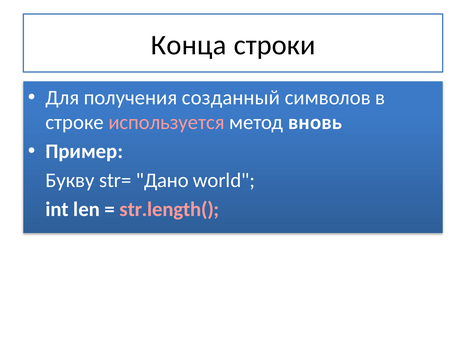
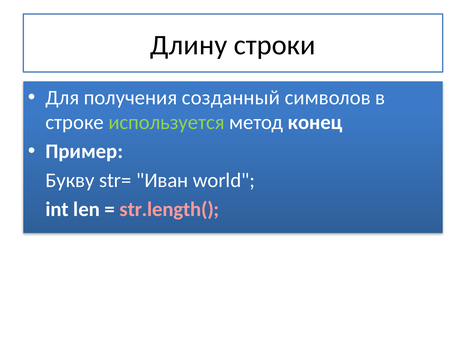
Конца: Конца -> Длину (189, 45)
используется colour: pink -> light green (166, 123)
вновь: вновь -> конец (315, 123)
Дано: Дано -> Иван (162, 181)
